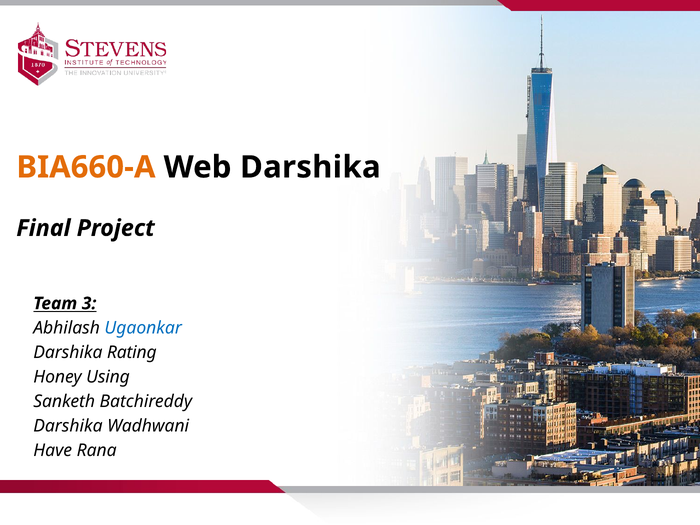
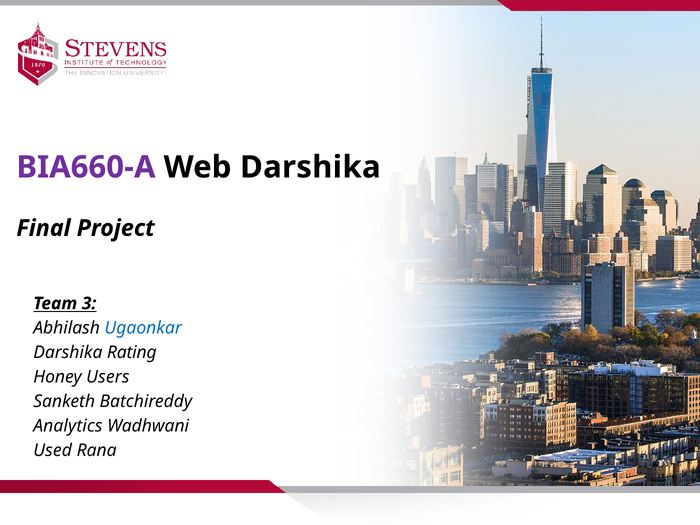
BIA660-A colour: orange -> purple (86, 167)
Using: Using -> Users (108, 377)
Darshika: Darshika -> Analytics (68, 426)
Have: Have -> Used (53, 450)
